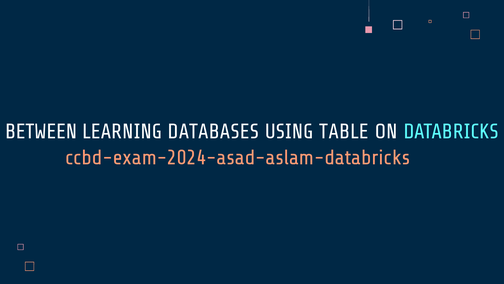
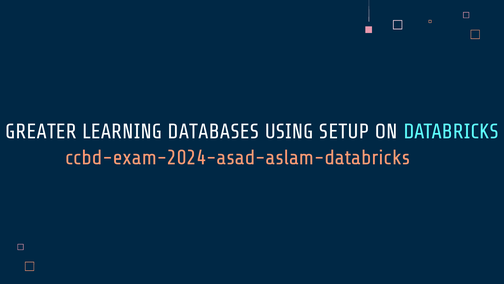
BETWEEN: BETWEEN -> GREATER (41, 131)
TABLE: TABLE -> SETUP (344, 131)
